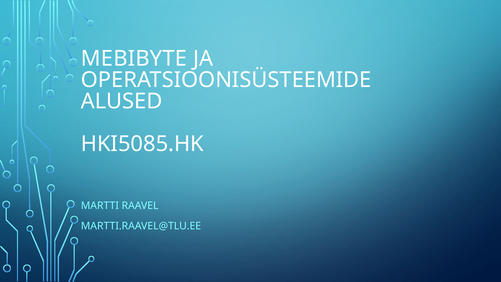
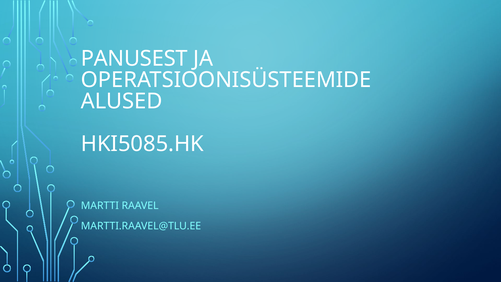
MEBIBYTE: MEBIBYTE -> PANUSEST (134, 59)
